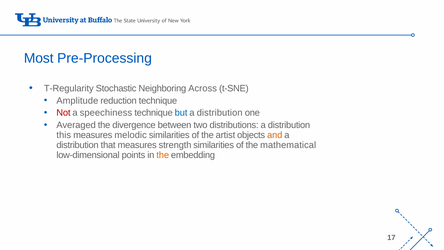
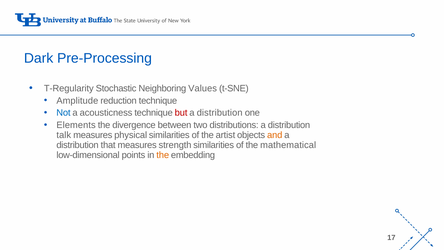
Most: Most -> Dark (39, 58)
Across: Across -> Values (203, 88)
Not colour: red -> blue (63, 113)
speechiness: speechiness -> acousticness (106, 113)
but colour: blue -> red (181, 113)
Averaged: Averaged -> Elements (76, 125)
this: this -> talk (64, 135)
melodic: melodic -> physical (131, 135)
